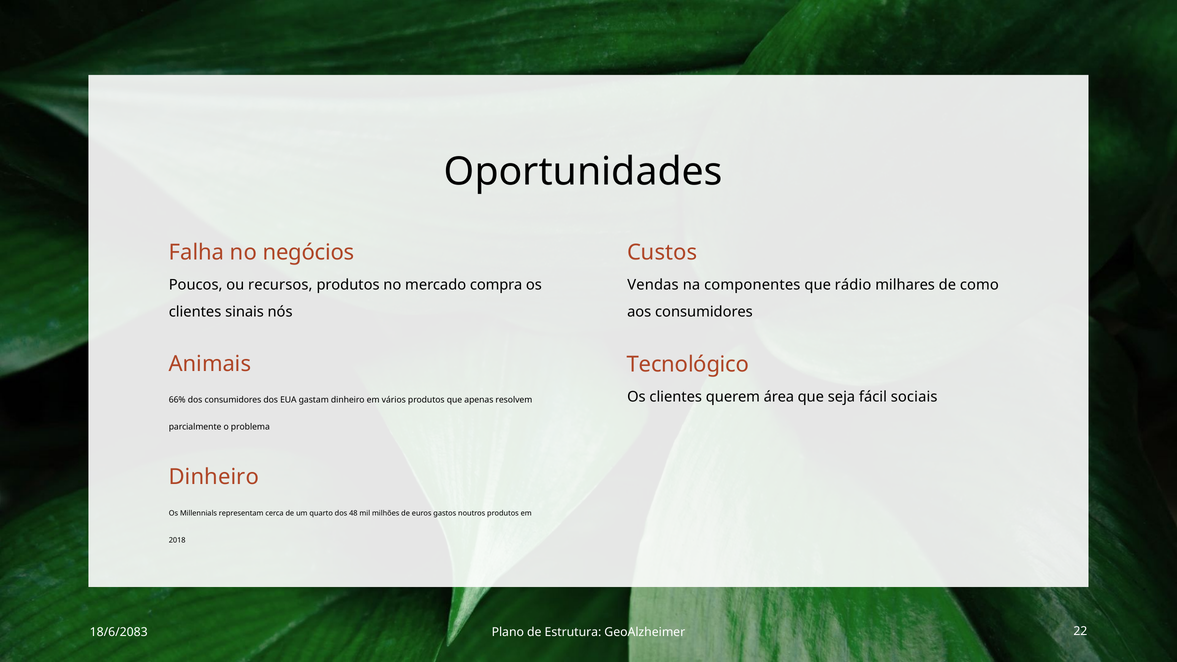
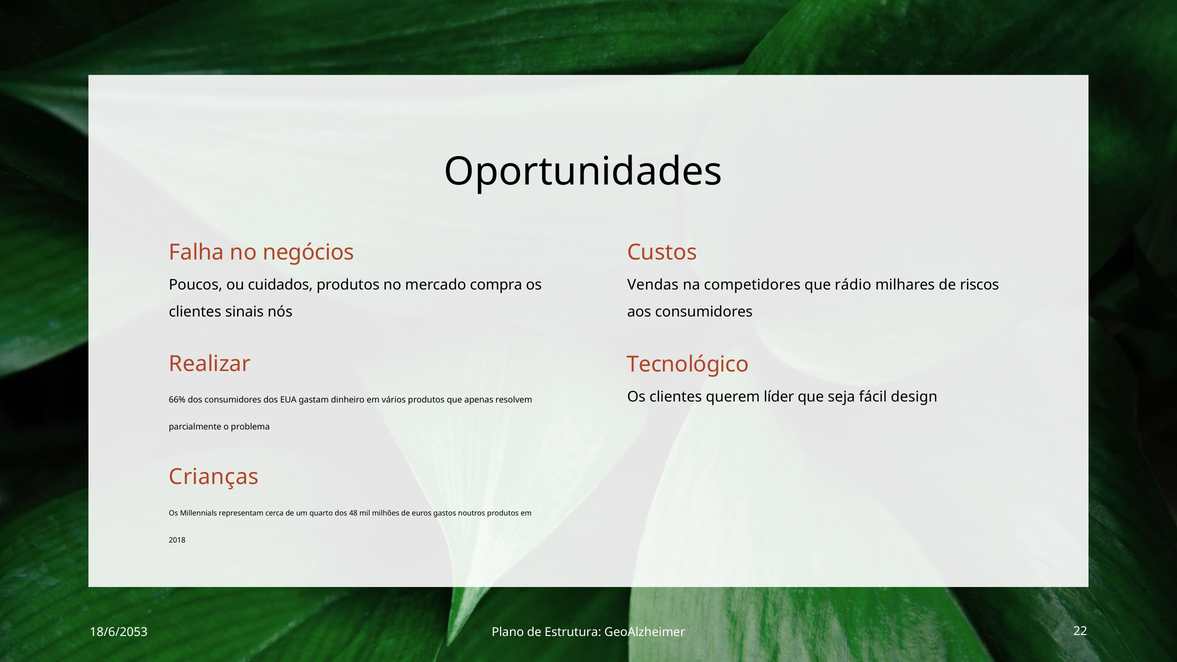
recursos: recursos -> cuidados (280, 285)
componentes: componentes -> competidores (752, 285)
como: como -> riscos (979, 285)
Animais: Animais -> Realizar (210, 364)
área: área -> líder (779, 397)
sociais: sociais -> design (914, 397)
Dinheiro: Dinheiro -> Crianças (214, 477)
18/6/2083: 18/6/2083 -> 18/6/2053 (119, 632)
